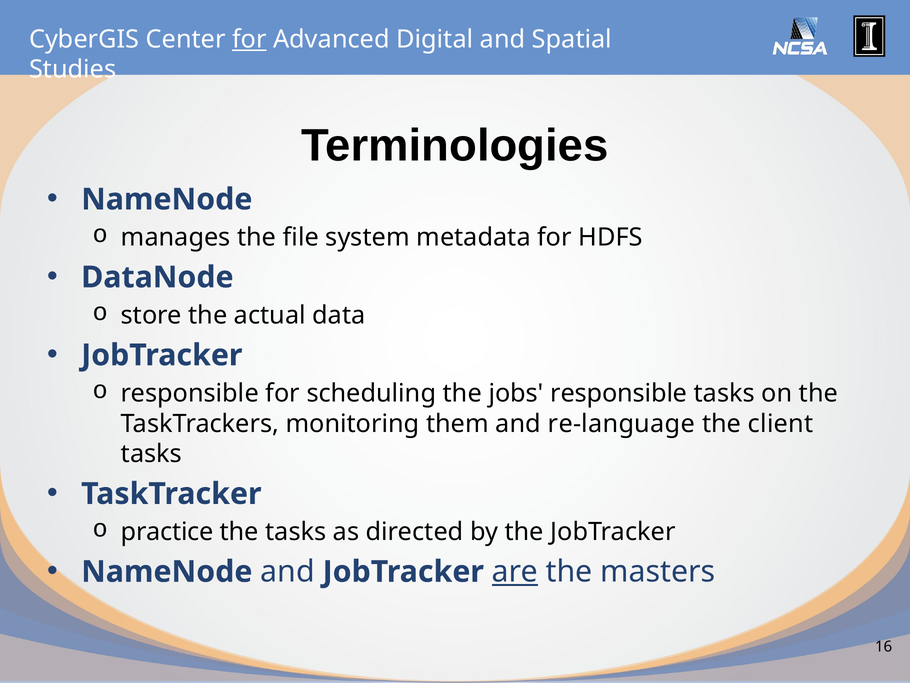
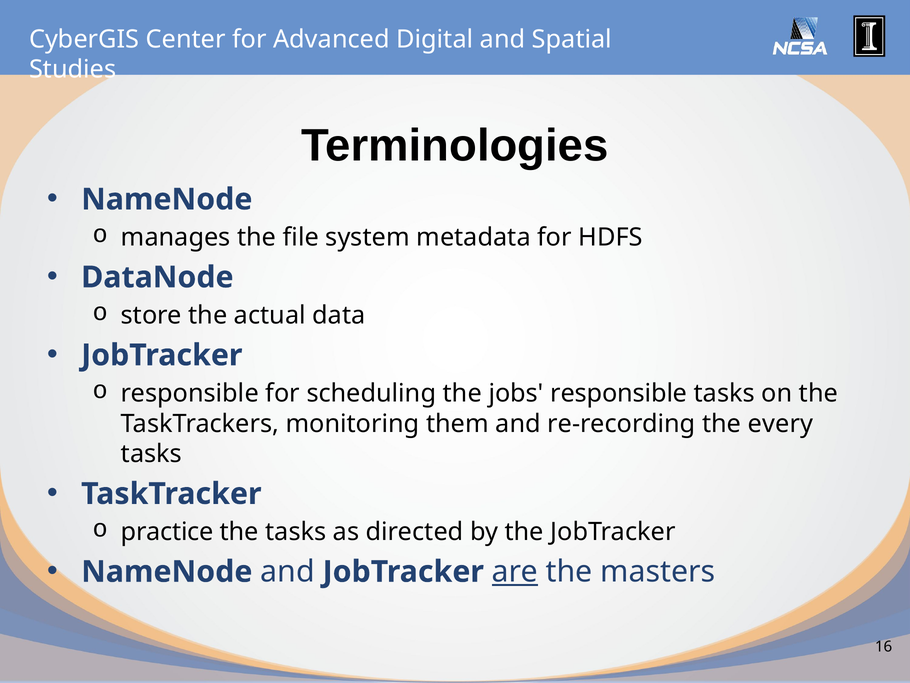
for underline: present -> none (249, 39)
re-language: re-language -> re-recording (621, 423)
client: client -> every (781, 423)
